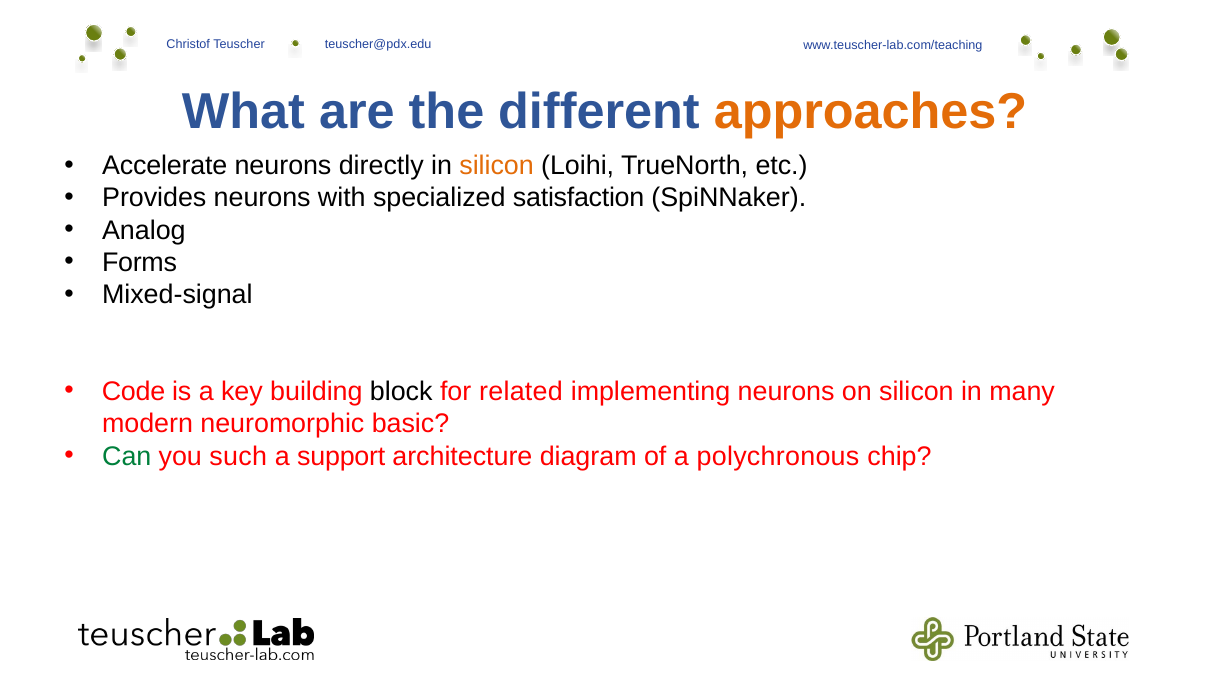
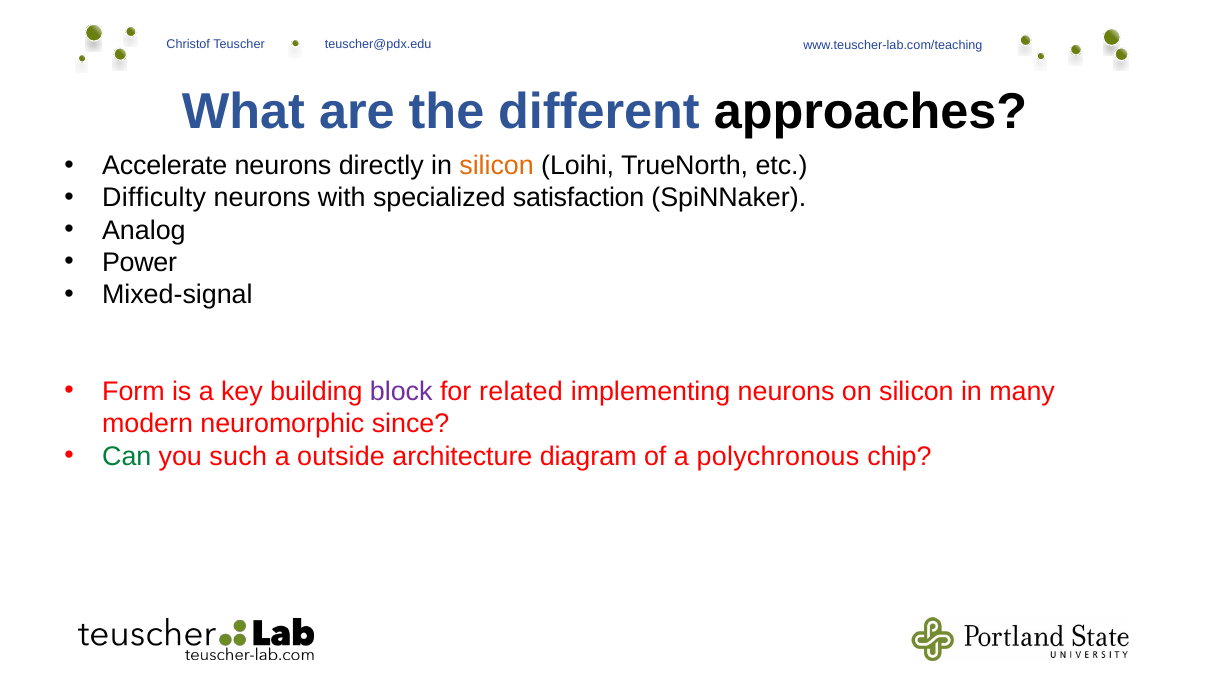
approaches colour: orange -> black (870, 112)
Provides: Provides -> Difficulty (154, 198)
Forms: Forms -> Power (140, 262)
Code: Code -> Form (133, 391)
block colour: black -> purple (401, 391)
basic: basic -> since (411, 424)
support: support -> outside (341, 456)
